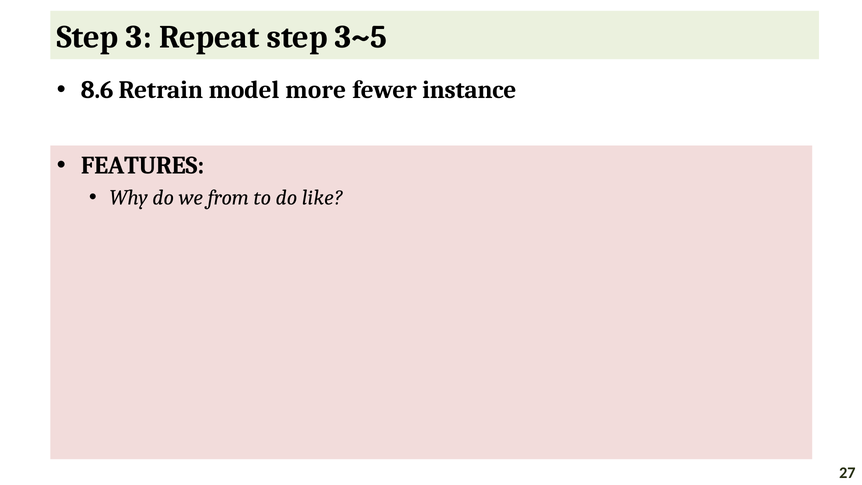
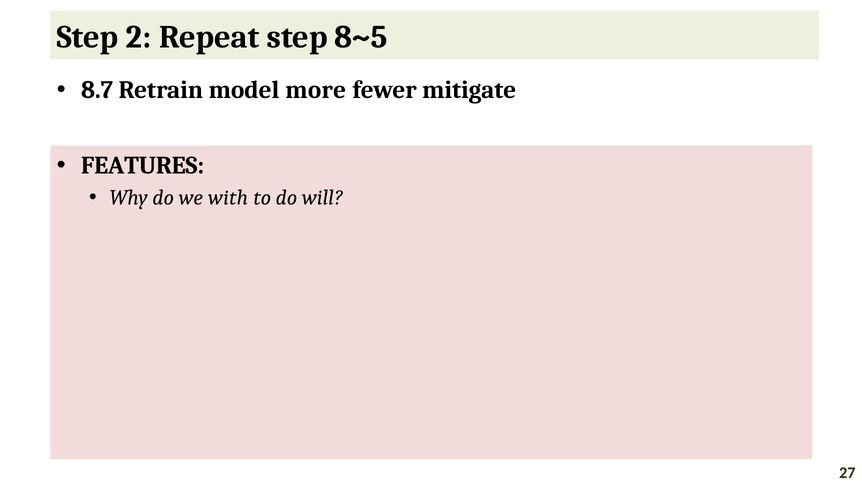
3: 3 -> 2 (139, 37)
3~5: 3~5 -> 8~5 (361, 37)
8.6: 8.6 -> 8.7 (97, 90)
instance: instance -> mitigate (469, 90)
from: from -> with (228, 198)
like: like -> will (322, 198)
